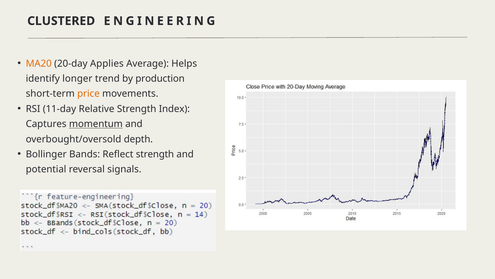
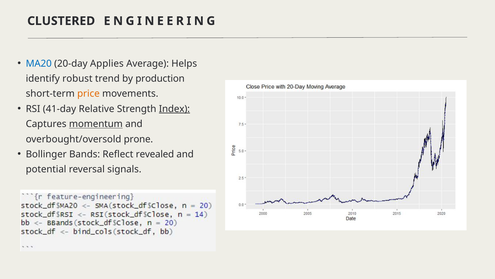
MA20 colour: orange -> blue (39, 63)
longer: longer -> robust (77, 78)
11-day: 11-day -> 41-day (60, 109)
Index underline: none -> present (174, 109)
depth: depth -> prone (138, 139)
Reflect strength: strength -> revealed (155, 154)
